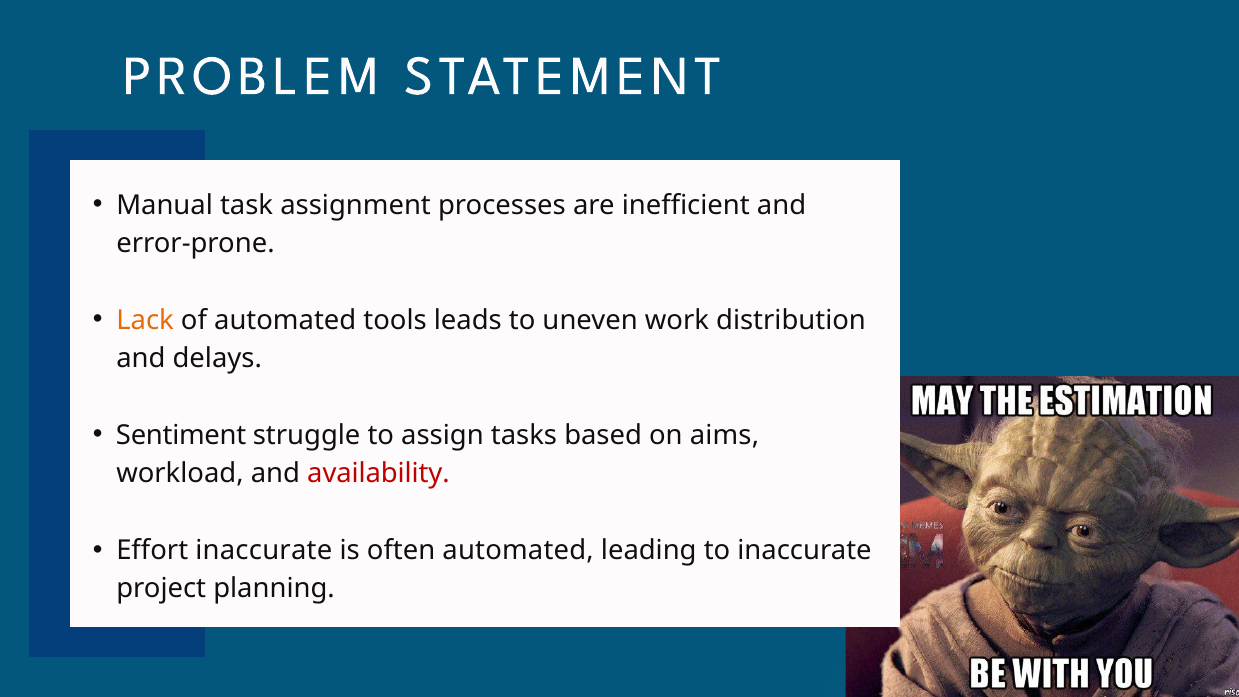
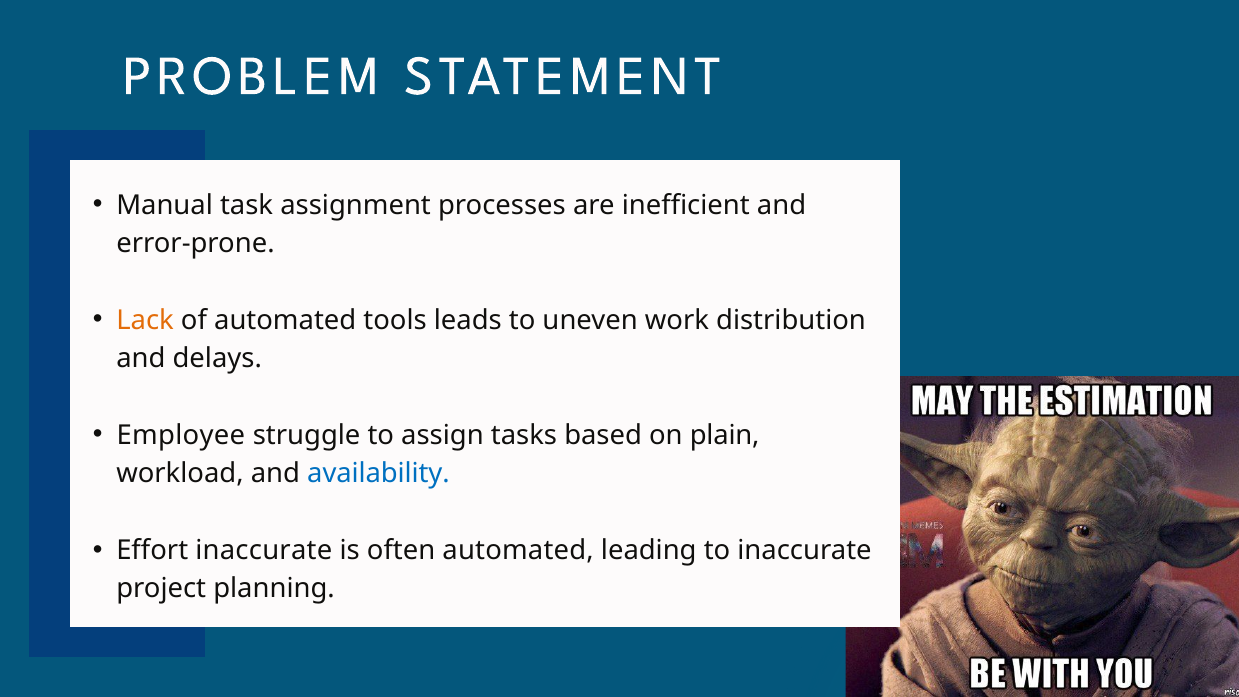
Sentiment: Sentiment -> Employee (181, 435)
aims: aims -> plain (725, 435)
availability colour: red -> blue (378, 474)
